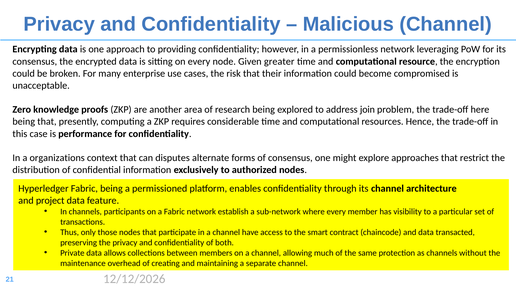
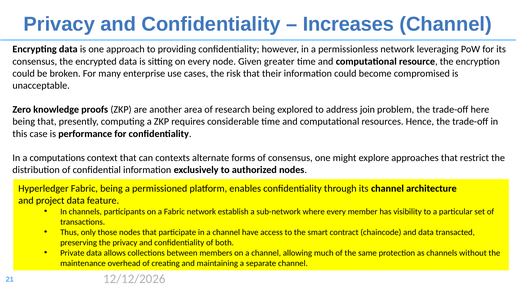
Malicious: Malicious -> Increases (348, 24)
organizations: organizations -> computations (57, 158)
disputes: disputes -> contexts (173, 158)
